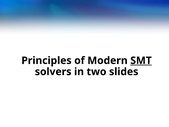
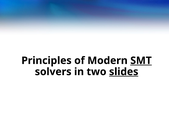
slides underline: none -> present (124, 72)
